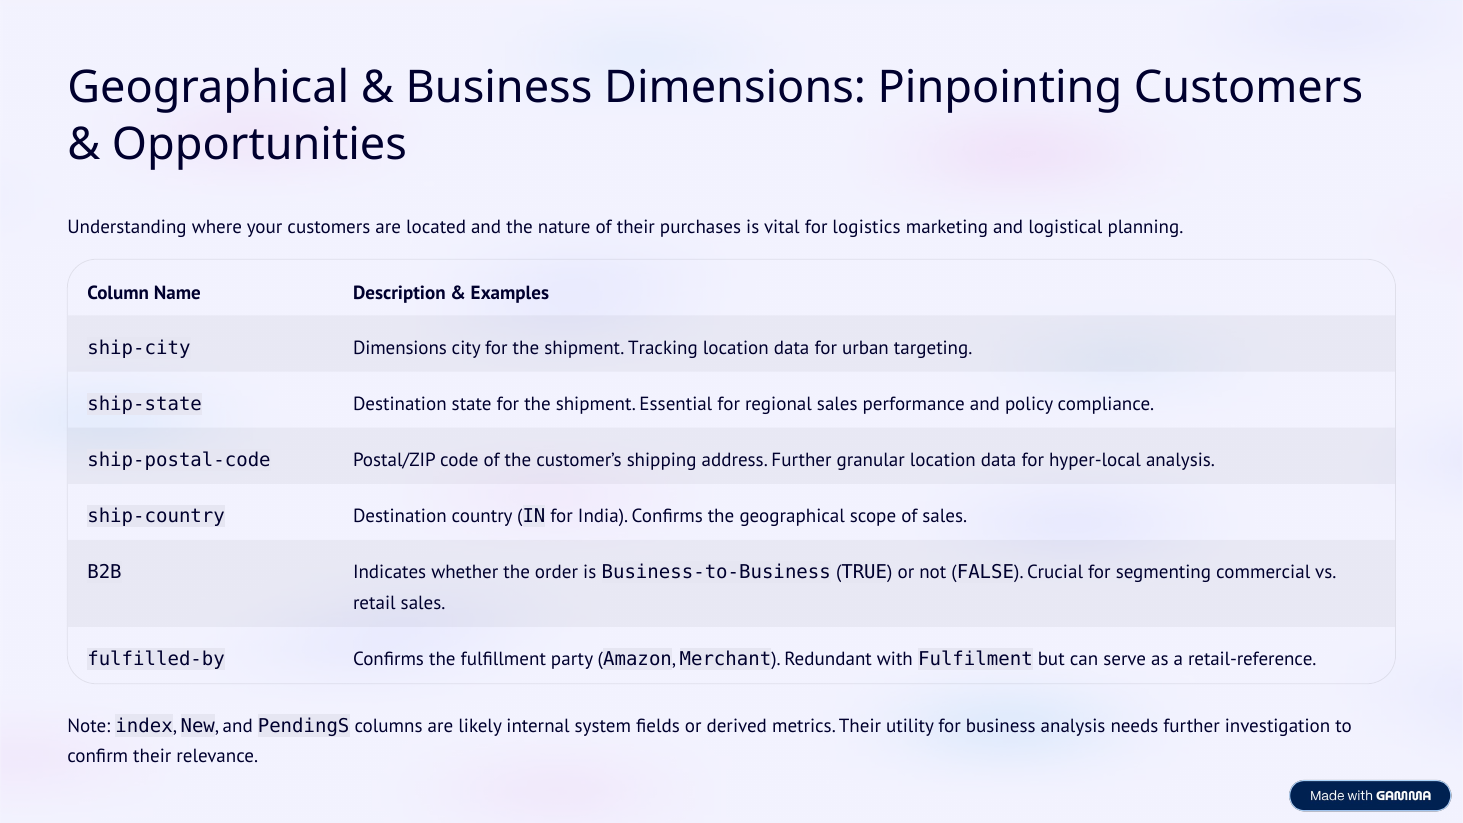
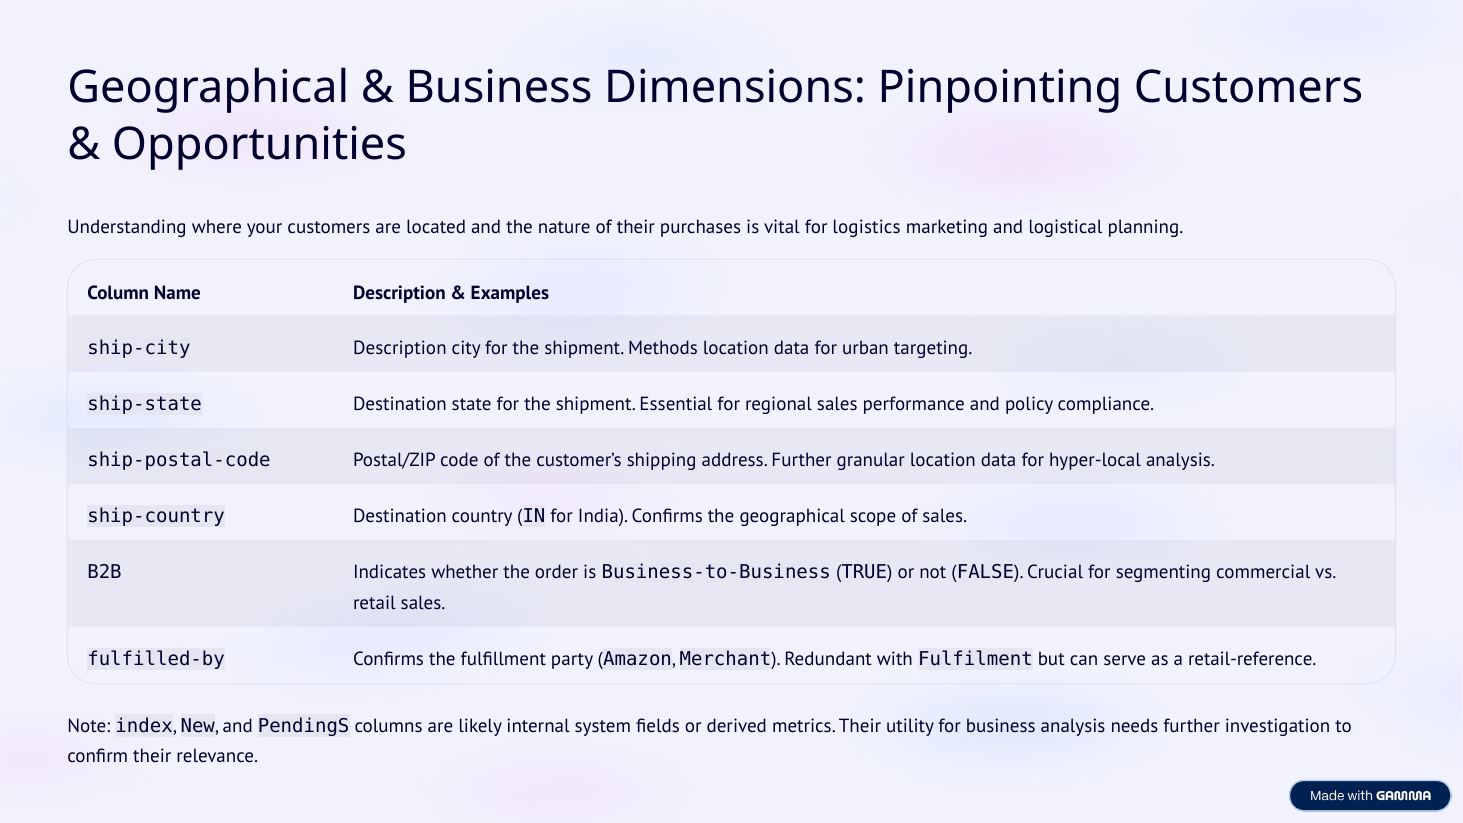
ship-city Dimensions: Dimensions -> Description (400, 348)
Tracking: Tracking -> Methods (663, 348)
